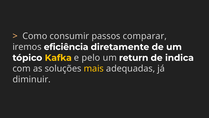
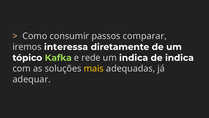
eficiência: eficiência -> interessa (66, 47)
Kafka colour: yellow -> light green (58, 58)
pelo: pelo -> rede (91, 58)
um return: return -> indica (134, 58)
diminuir: diminuir -> adequar (32, 79)
